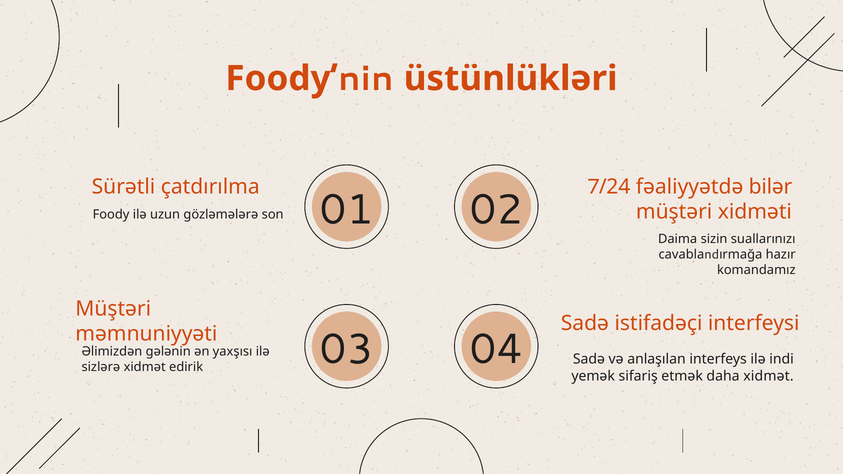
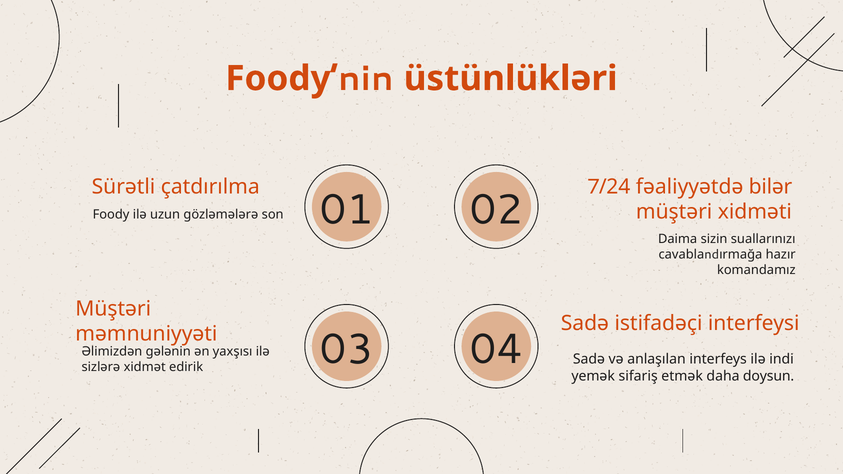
daha xidmət: xidmət -> doysun (769, 376)
